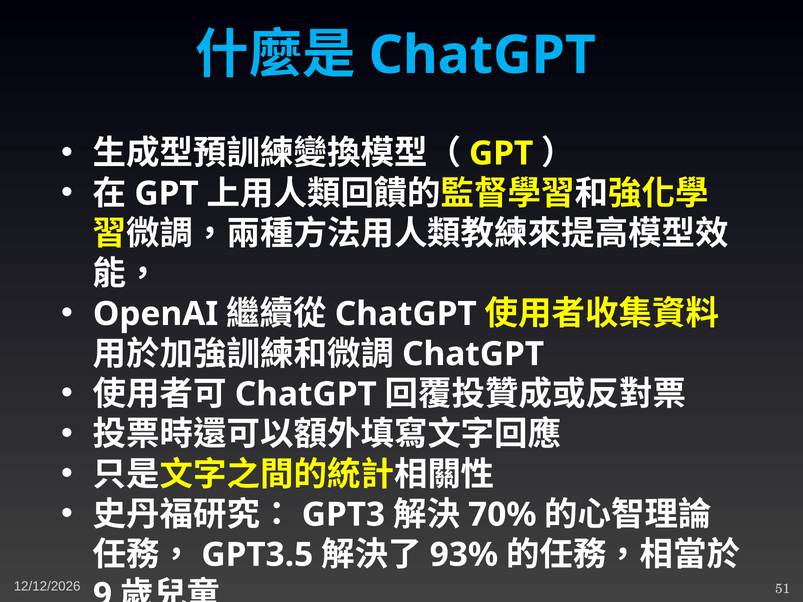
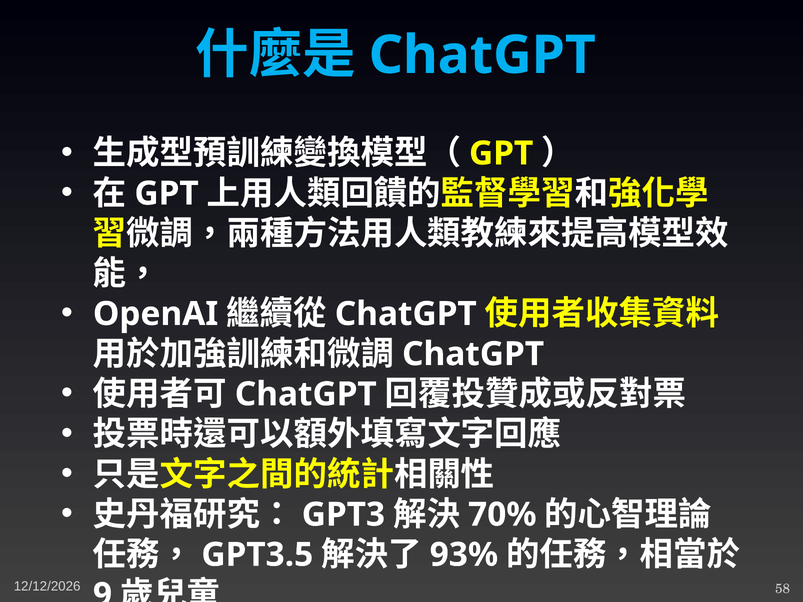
51: 51 -> 58 (783, 589)
